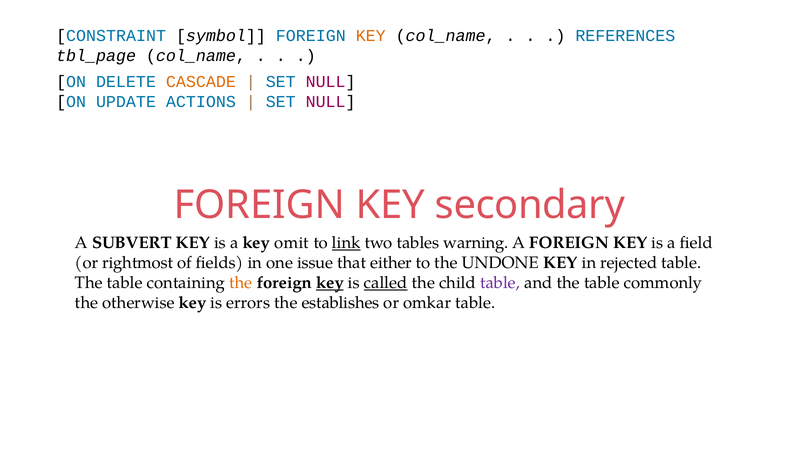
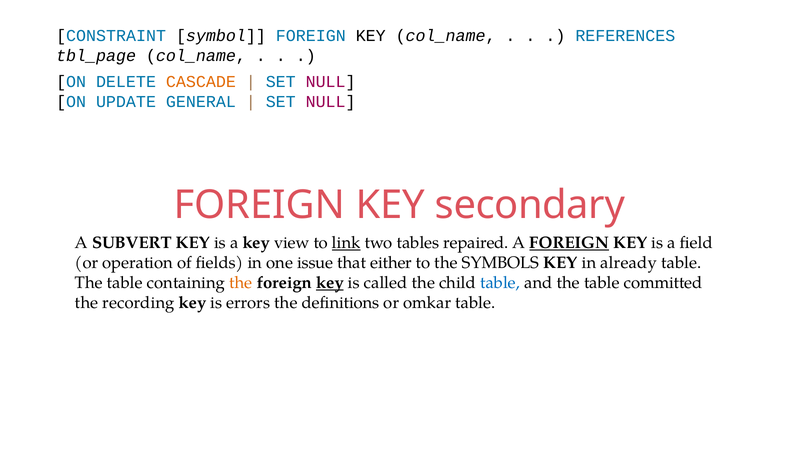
KEY colour: orange -> black (371, 36)
ACTIONS: ACTIONS -> GENERAL (201, 102)
omit: omit -> view (292, 243)
warning: warning -> repaired (476, 243)
FOREIGN underline: none -> present (569, 243)
rightmost: rightmost -> operation (138, 263)
UNDONE: UNDONE -> SYMBOLS (500, 263)
rejected: rejected -> already (629, 263)
called underline: present -> none (386, 283)
table colour: purple -> blue (500, 283)
commonly: commonly -> committed (663, 283)
otherwise: otherwise -> recording (138, 303)
establishes: establishes -> definitions (340, 303)
